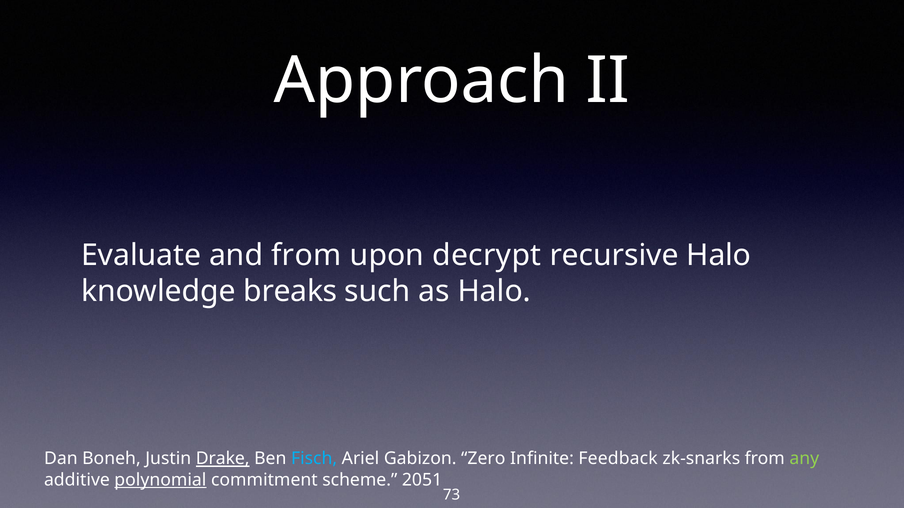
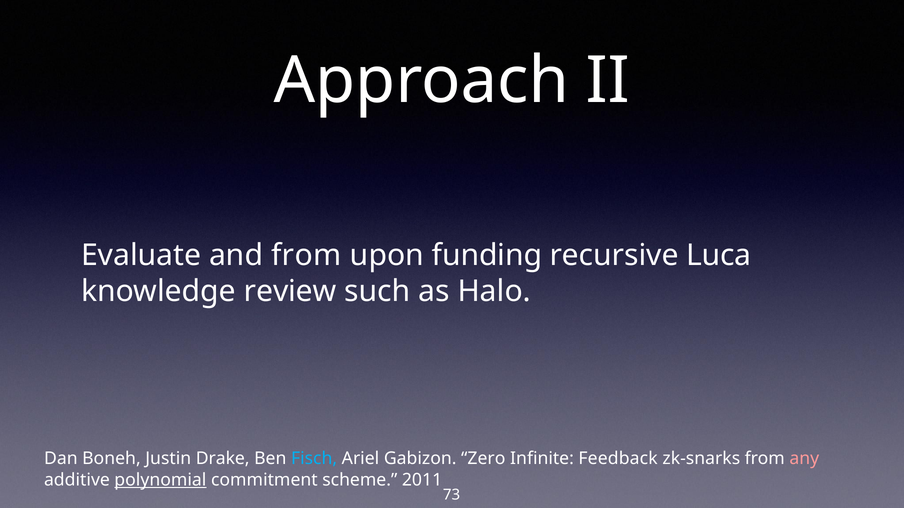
decrypt: decrypt -> funding (487, 255)
recursive Halo: Halo -> Luca (719, 255)
breaks: breaks -> review (290, 292)
Drake underline: present -> none (223, 459)
any colour: light green -> pink (804, 459)
2051: 2051 -> 2011 (422, 480)
